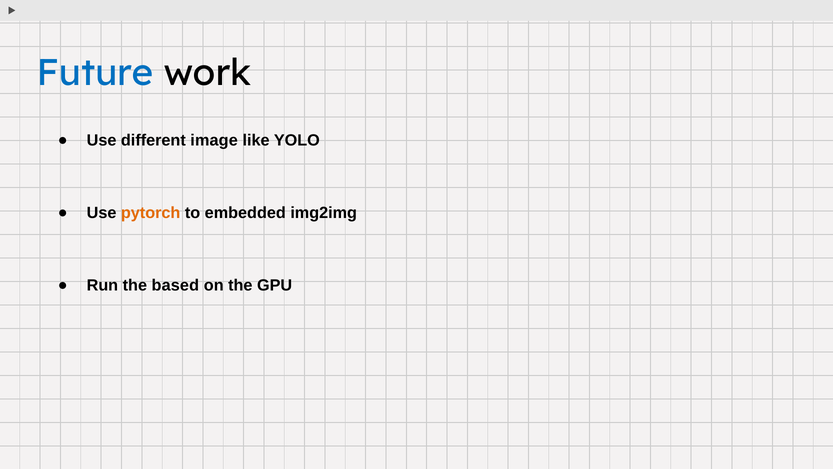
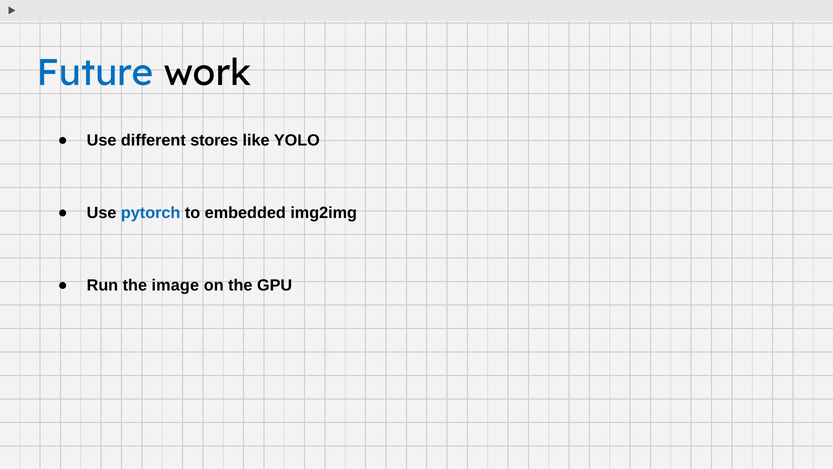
image: image -> stores (214, 140)
pytorch colour: orange -> blue (151, 213)
based: based -> image (175, 285)
